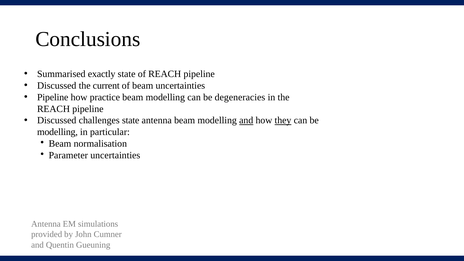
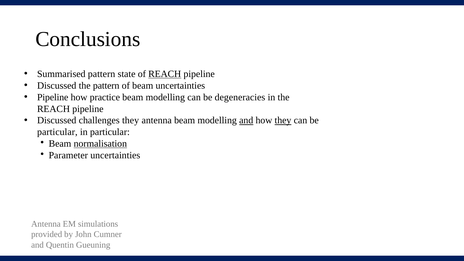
Summarised exactly: exactly -> pattern (102, 74)
REACH underline: none -> present (165, 74)
the current: current -> pattern (106, 86)
challenges state: state -> they (131, 120)
modelling: modelling -> particular (57, 132)
normalisation underline: none -> present (100, 144)
